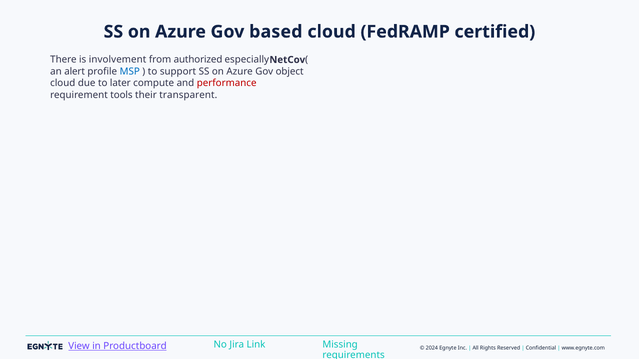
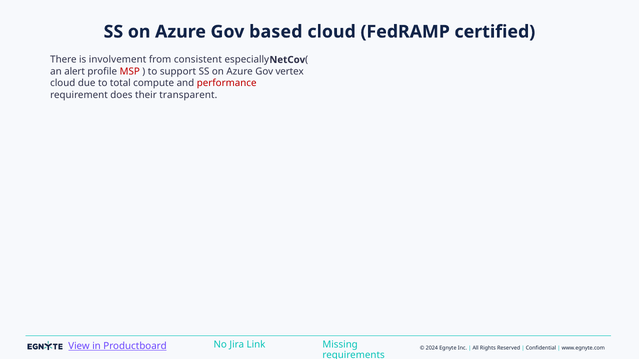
authorized: authorized -> consistent (198, 60)
MSP colour: blue -> red (130, 72)
object: object -> vertex (290, 72)
later: later -> total (120, 83)
tools: tools -> does (121, 95)
